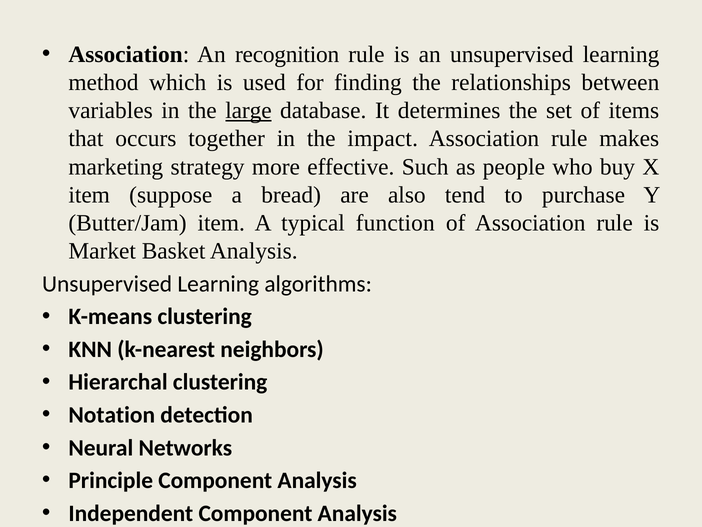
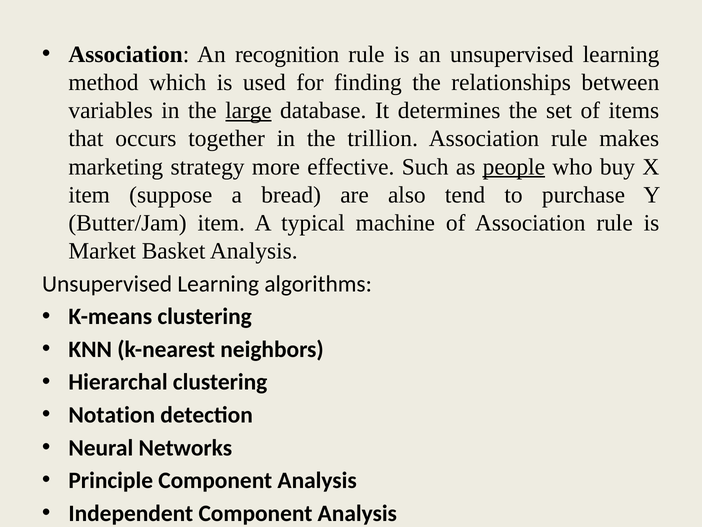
impact: impact -> trillion (383, 139)
people underline: none -> present (514, 167)
function: function -> machine (395, 223)
